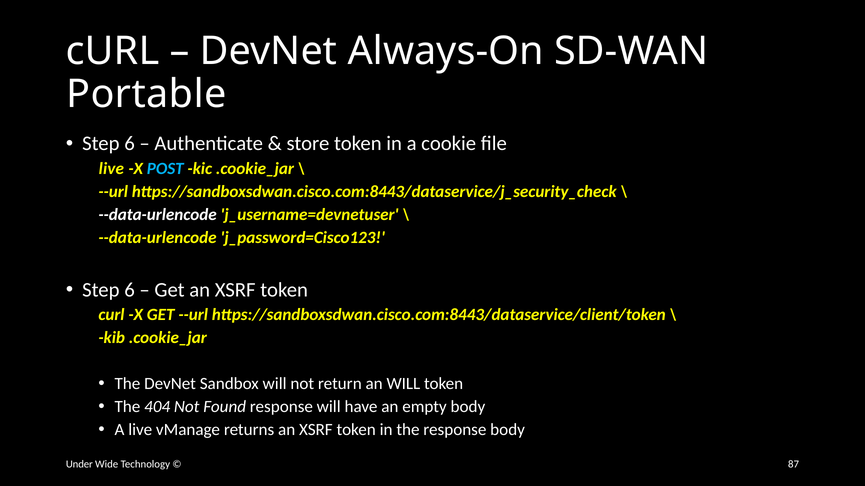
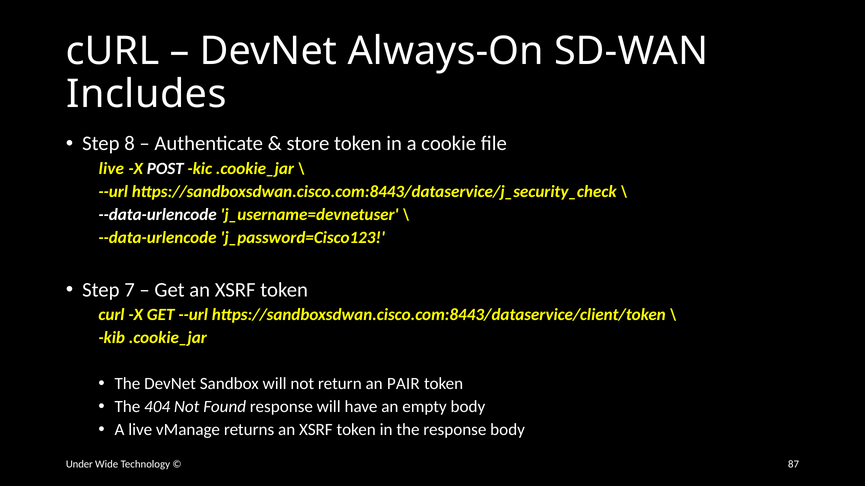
Portable: Portable -> Includes (146, 94)
6: 6 -> 8 (129, 144)
POST colour: light blue -> white (165, 169)
6: 6 -> 7 (129, 290)
an WILL: WILL -> PAIR (403, 384)
